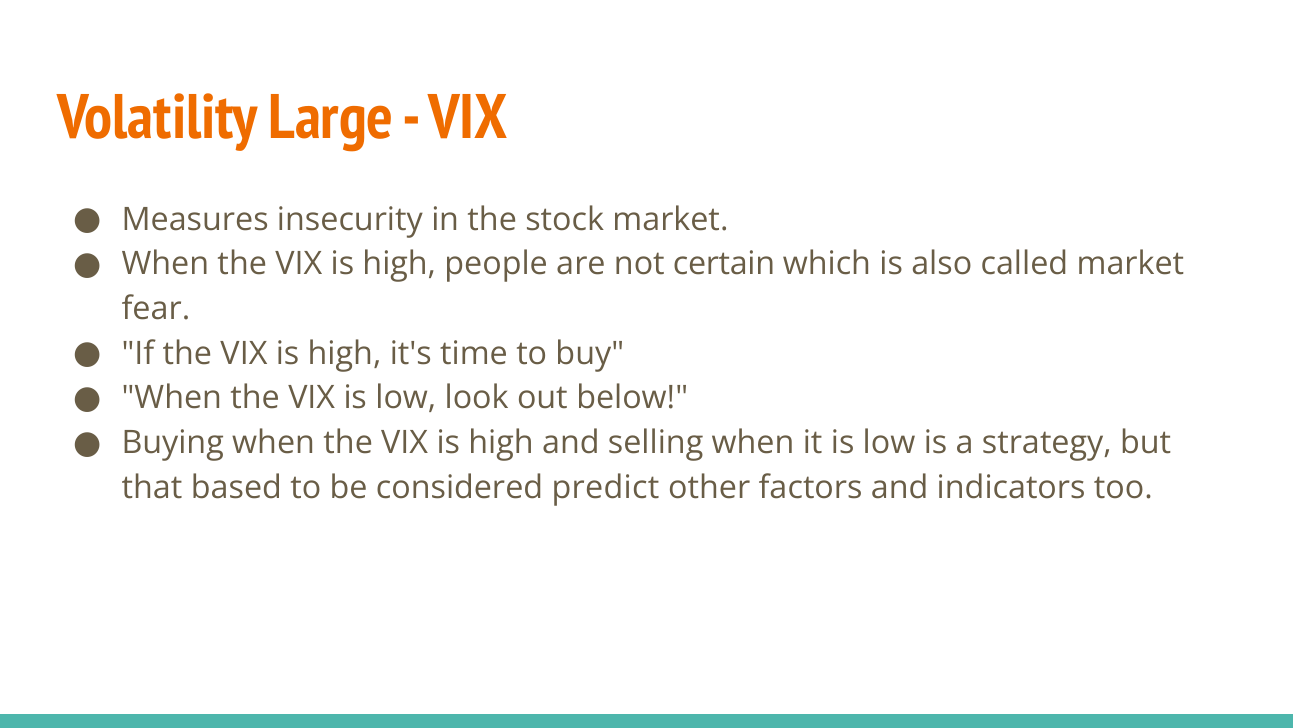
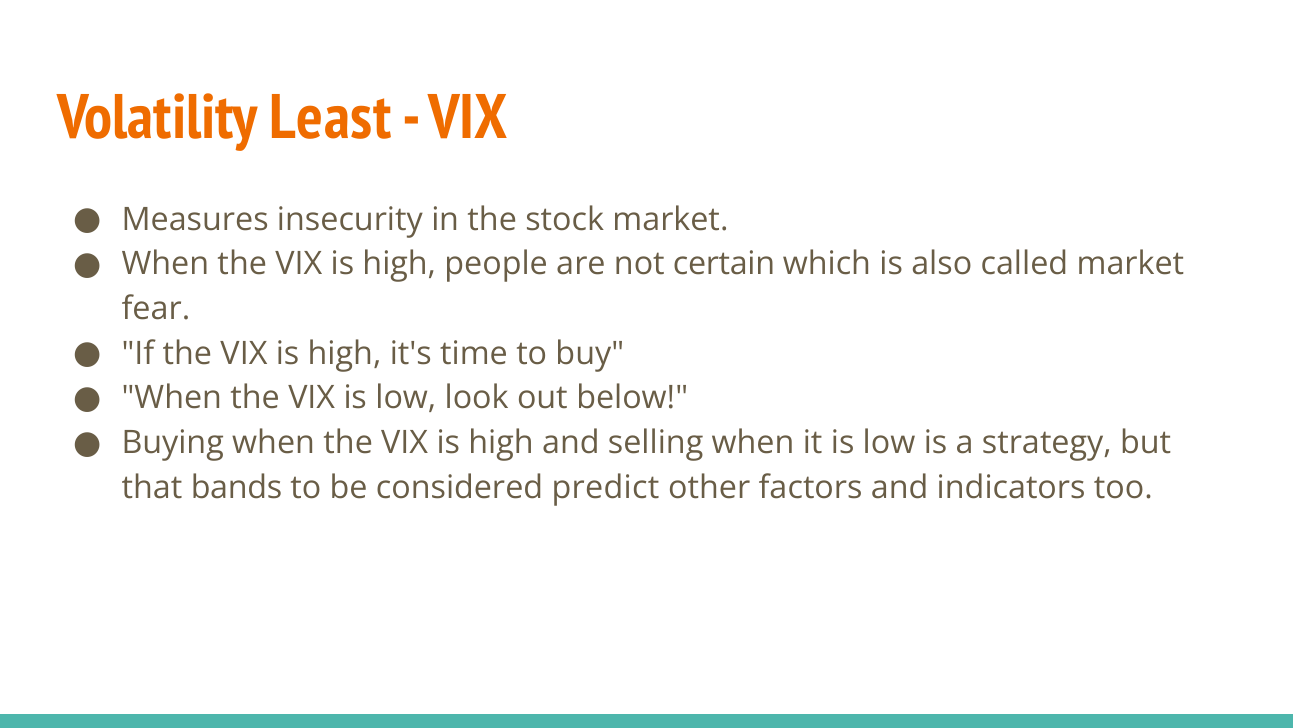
Large: Large -> Least (331, 118)
based: based -> bands (237, 487)
